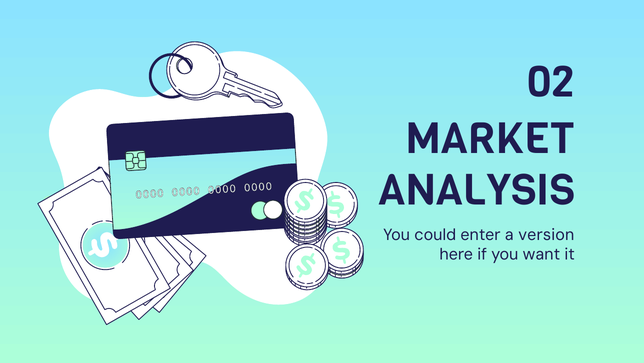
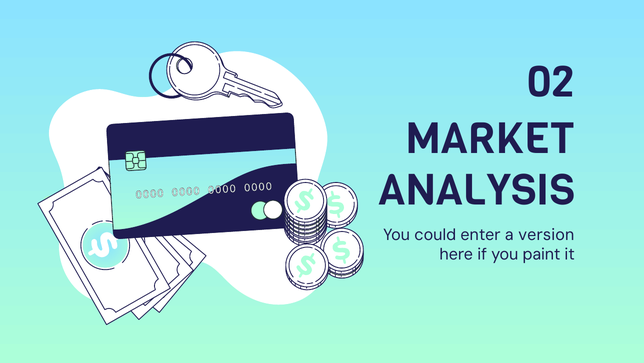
want: want -> paint (542, 254)
